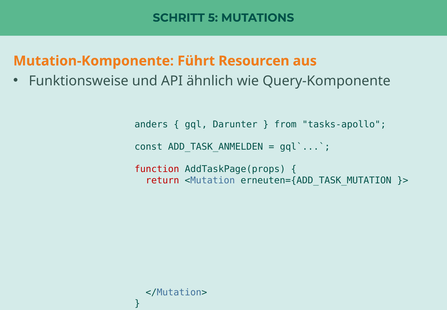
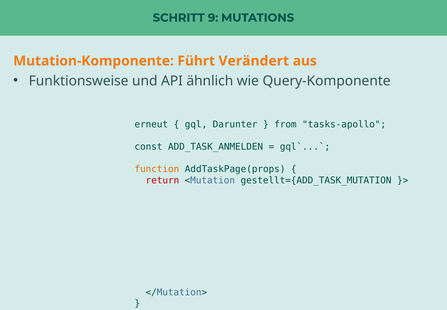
5: 5 -> 9 (213, 18)
Resourcen: Resourcen -> Verändert (254, 61)
anders: anders -> erneut (151, 124)
function colour: red -> orange (157, 169)
erneuten={ADD_TASK_MUTATION: erneuten={ADD_TASK_MUTATION -> gestellt={ADD_TASK_MUTATION (316, 180)
